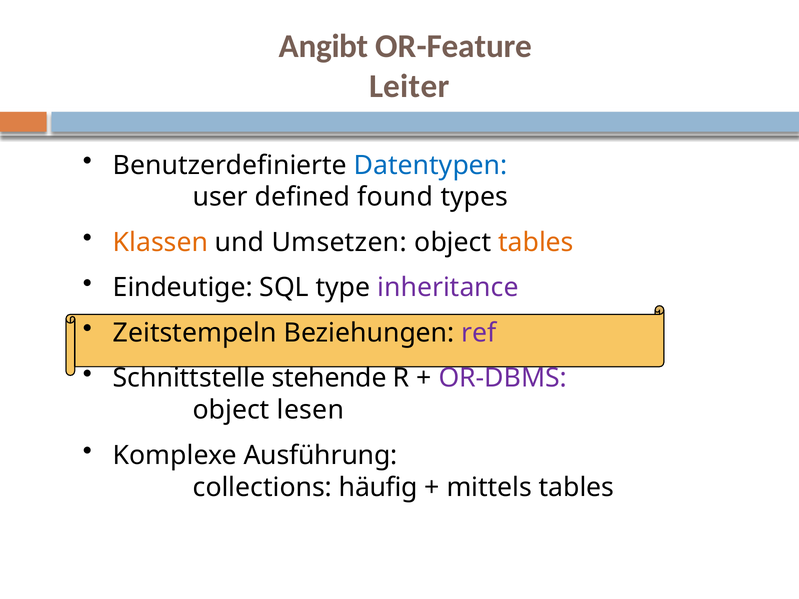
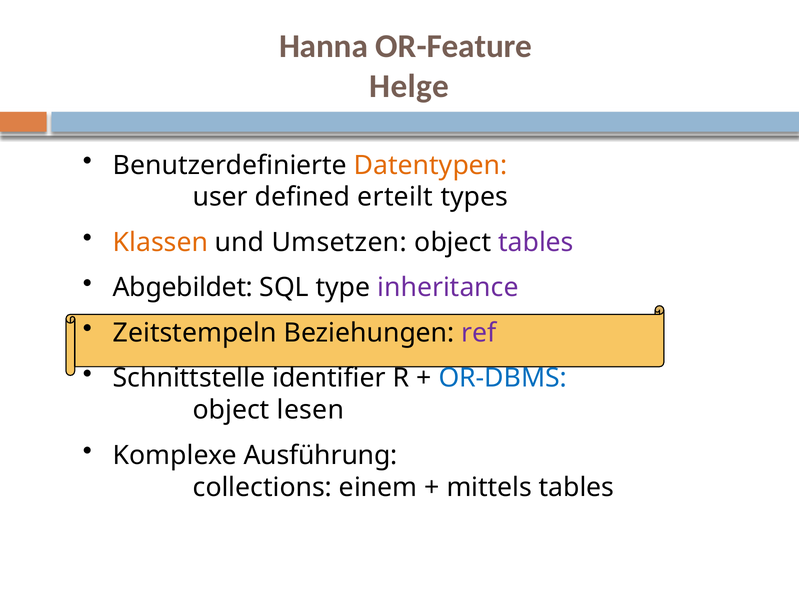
Angibt: Angibt -> Hanna (324, 46)
Leiter: Leiter -> Helge (409, 86)
Datentypen colour: blue -> orange (431, 165)
found: found -> erteilt (395, 197)
tables colour: orange -> purple (536, 243)
Eindeutige: Eindeutige -> Abgebildet (183, 288)
stehende: stehende -> identifier (329, 378)
OR-DBMS colour: purple -> blue (503, 378)
häufig: häufig -> einem (378, 488)
